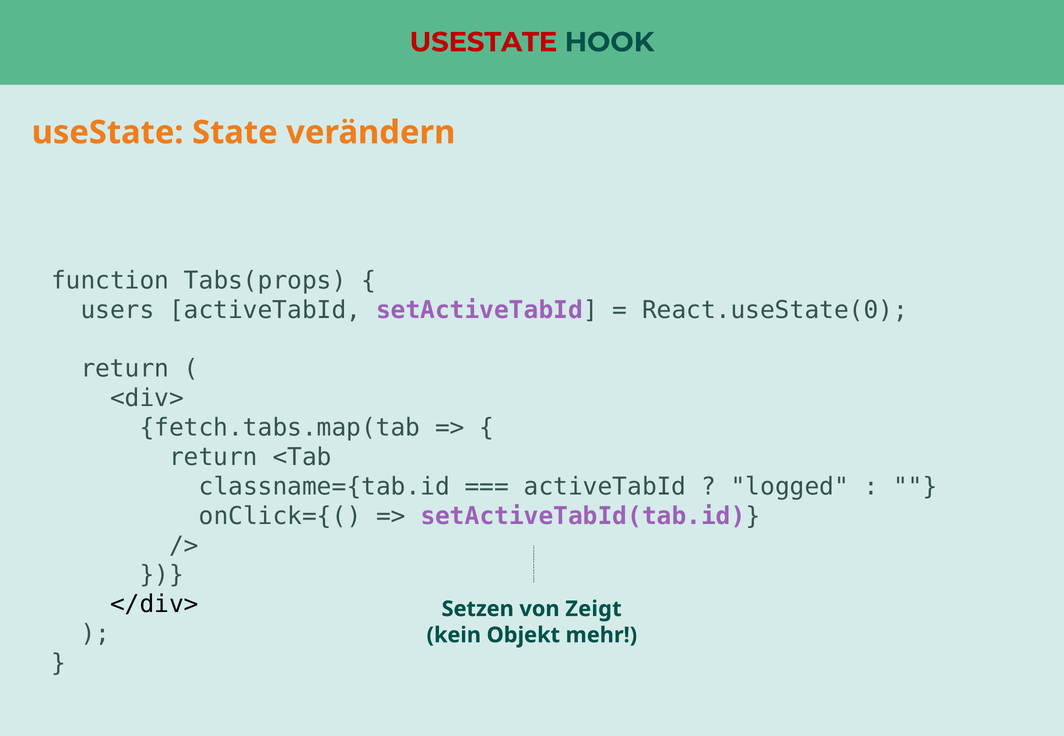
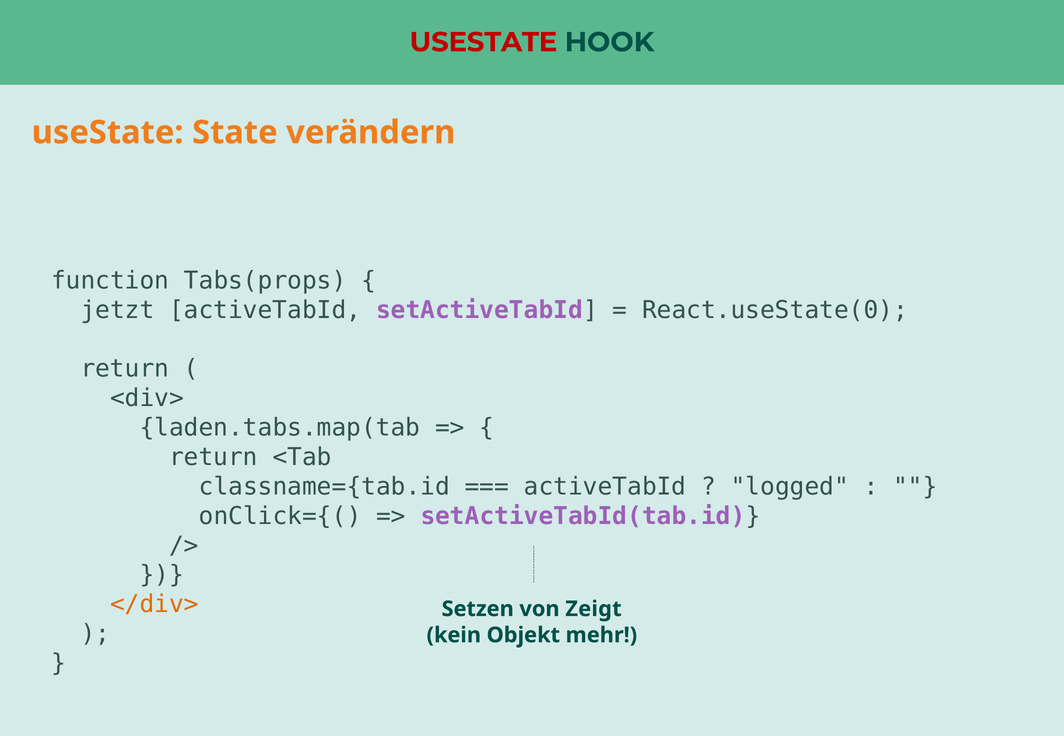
users: users -> jetzt (117, 310)
fetch.tabs.map(tab: fetch.tabs.map(tab -> laden.tabs.map(tab (280, 428)
</div> colour: black -> orange (154, 605)
